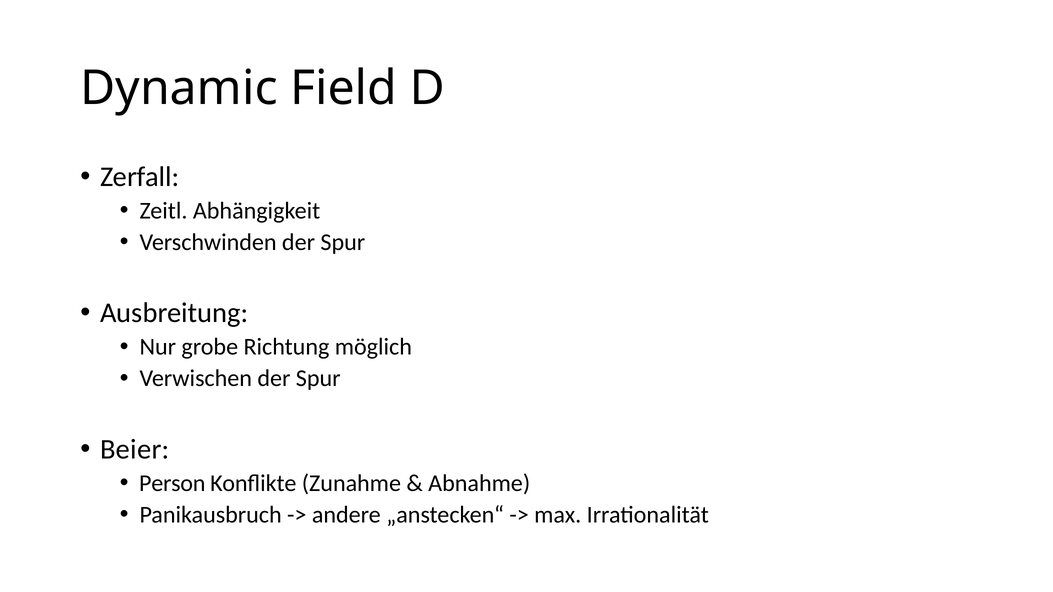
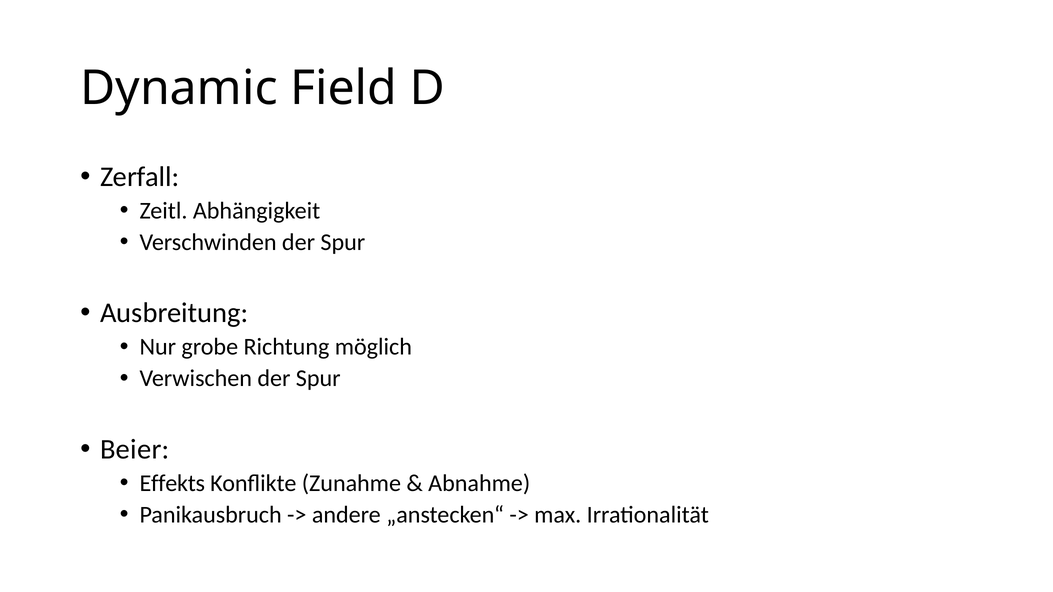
Person: Person -> Effekts (172, 483)
